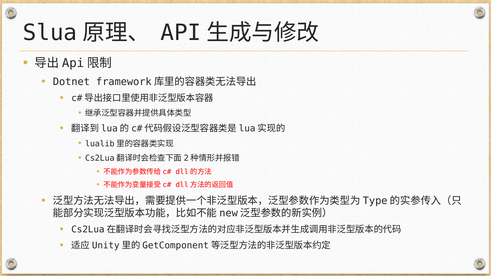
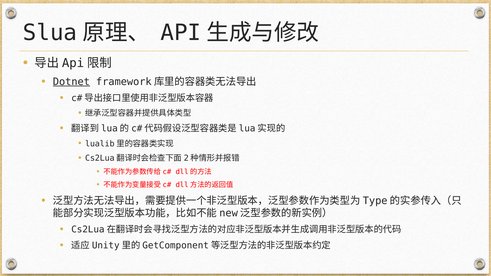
Dotnet underline: none -> present (71, 82)
